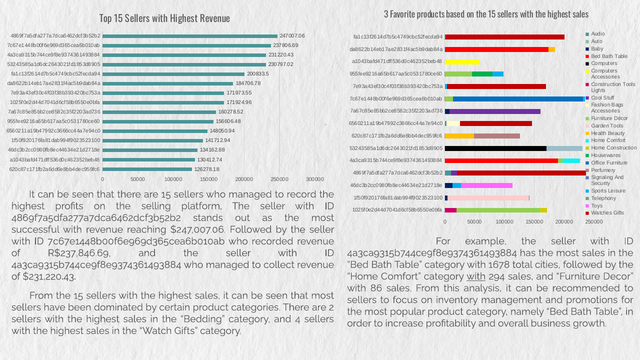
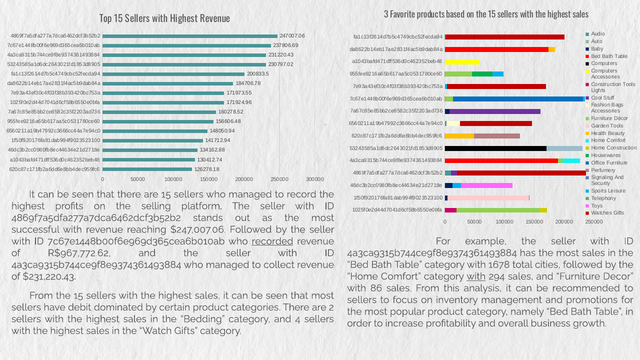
recorded underline: none -> present (272, 241)
R$237,846.69: R$237,846.69 -> R$967,772.62 (79, 253)
been: been -> debit (80, 307)
